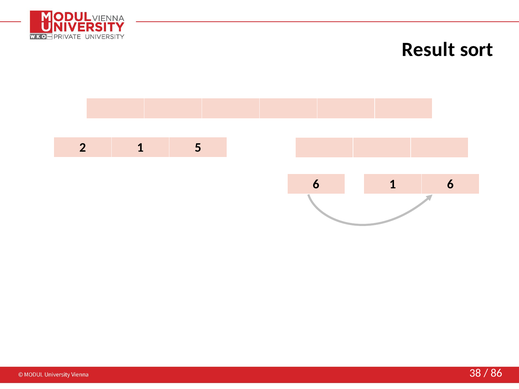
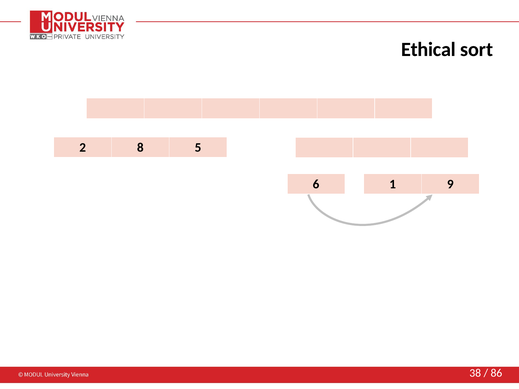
Result: Result -> Ethical (429, 49)
2 1: 1 -> 8 (140, 148)
1 6: 6 -> 9 (450, 184)
